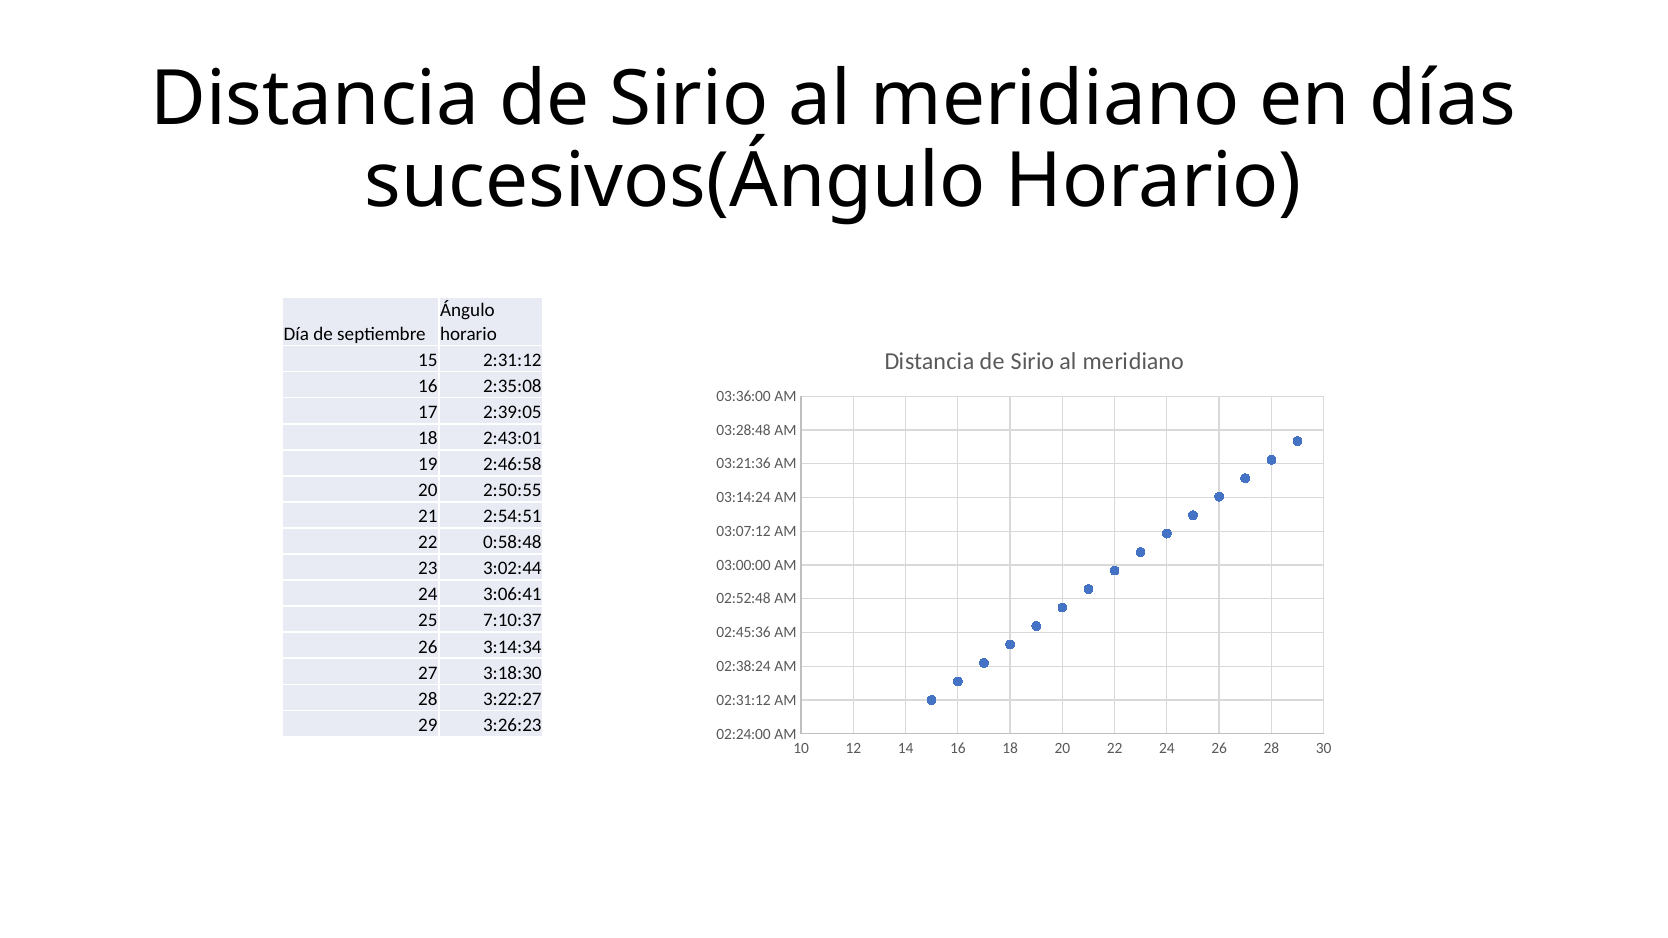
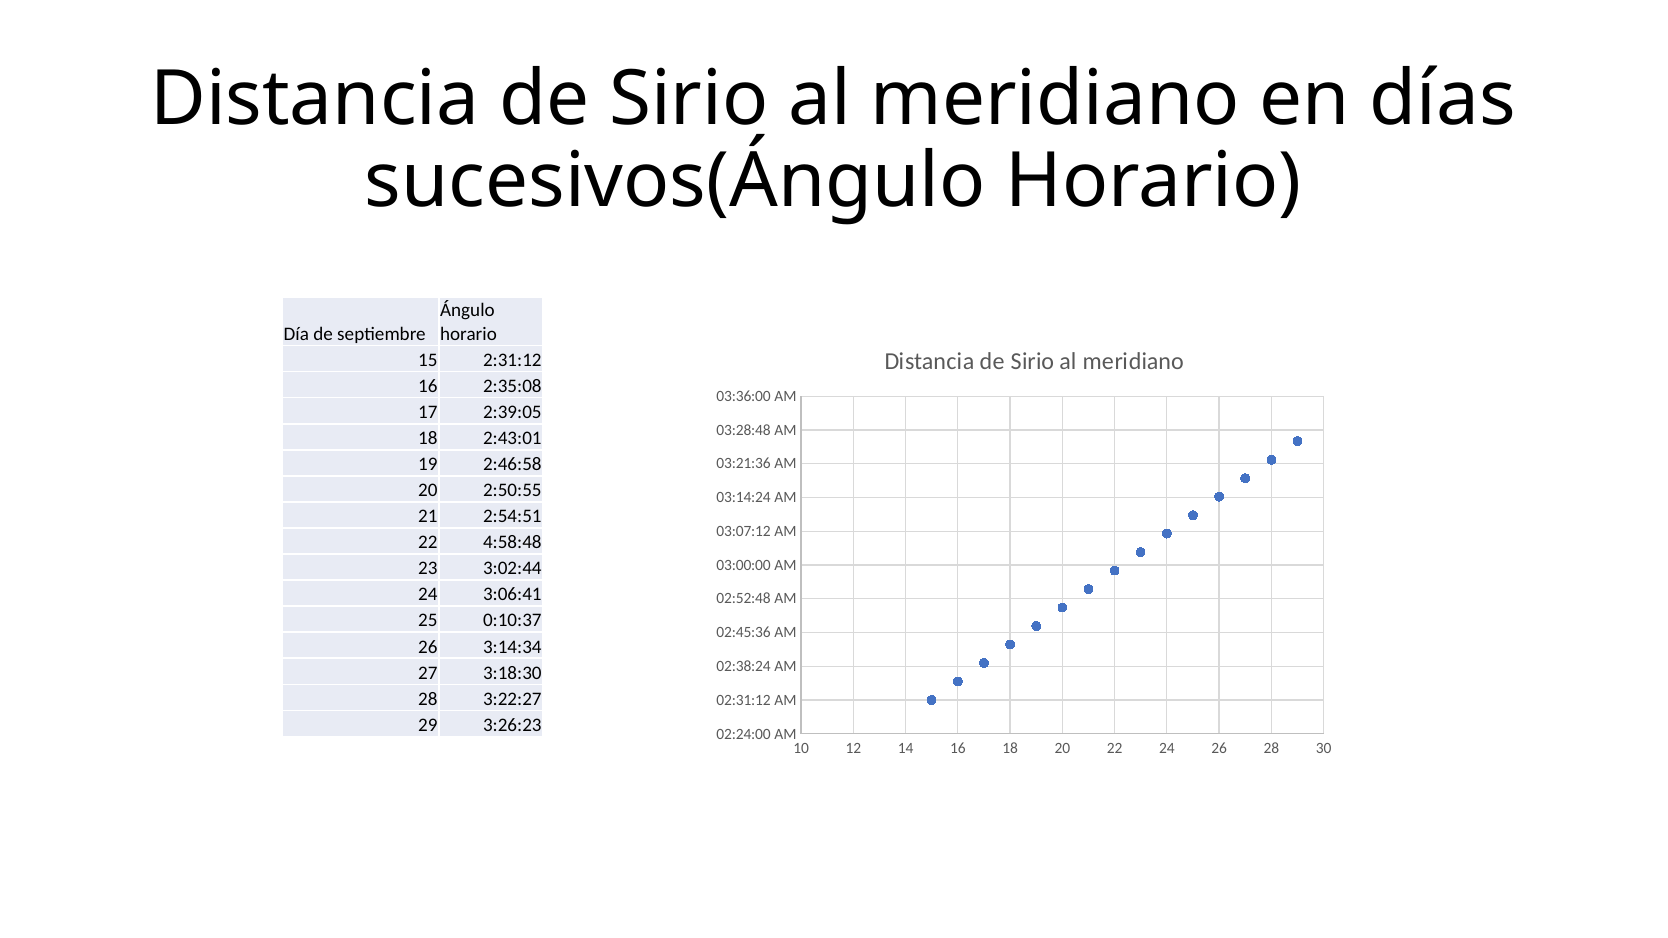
0:58:48: 0:58:48 -> 4:58:48 (512, 543)
7:10:37: 7:10:37 -> 0:10:37 (512, 621)
